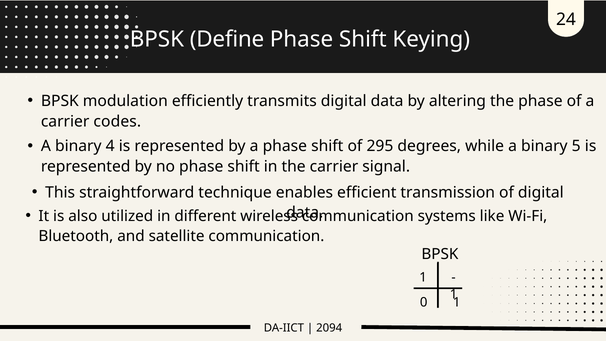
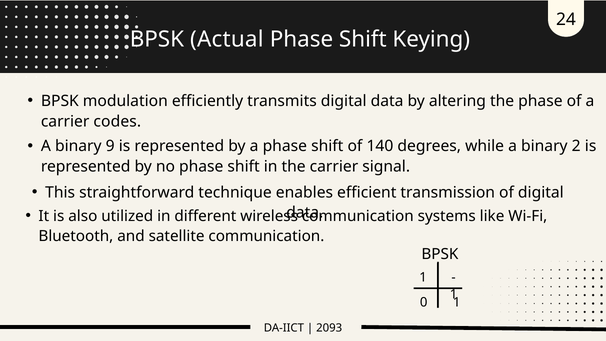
Define: Define -> Actual (227, 39)
4: 4 -> 9 (110, 146)
295: 295 -> 140 (380, 146)
5: 5 -> 2 (576, 146)
2094: 2094 -> 2093 (329, 328)
